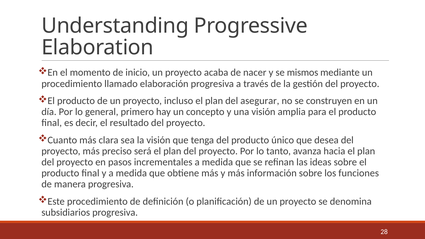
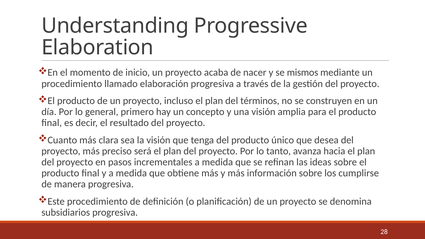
asegurar: asegurar -> términos (260, 101)
funciones: funciones -> cumplirse (359, 173)
